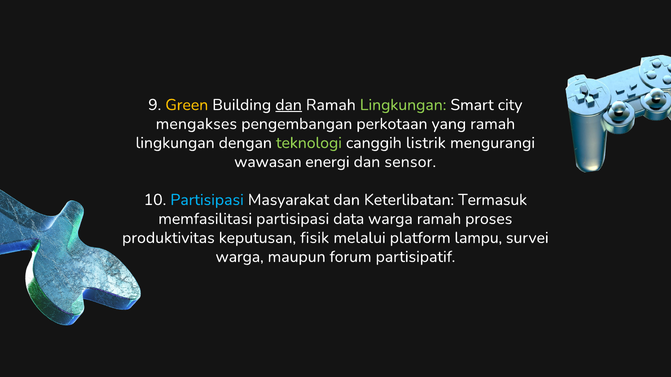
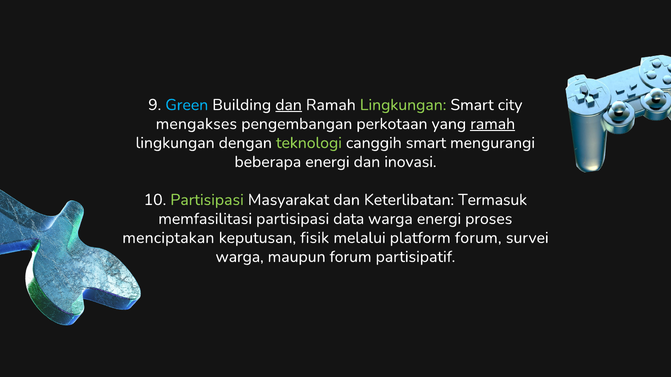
Green colour: yellow -> light blue (187, 105)
ramah underline: none -> present (493, 124)
canggih listrik: listrik -> smart (426, 143)
wawasan: wawasan -> beberapa (268, 162)
sensor: sensor -> inovasi (410, 162)
Partisipasi colour: light blue -> light green (207, 200)
warga ramah: ramah -> energi (439, 219)
produktivitas: produktivitas -> menciptakan (168, 238)
platform lampu: lampu -> forum (478, 238)
